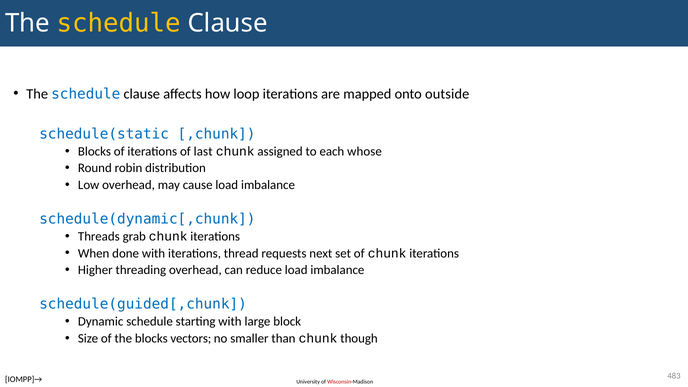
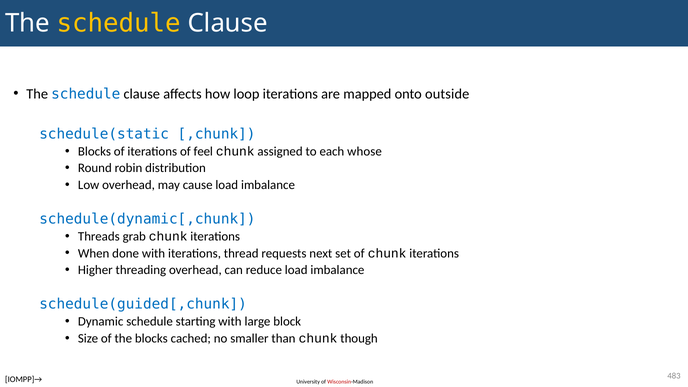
last: last -> feel (203, 151)
vectors: vectors -> cached (191, 338)
